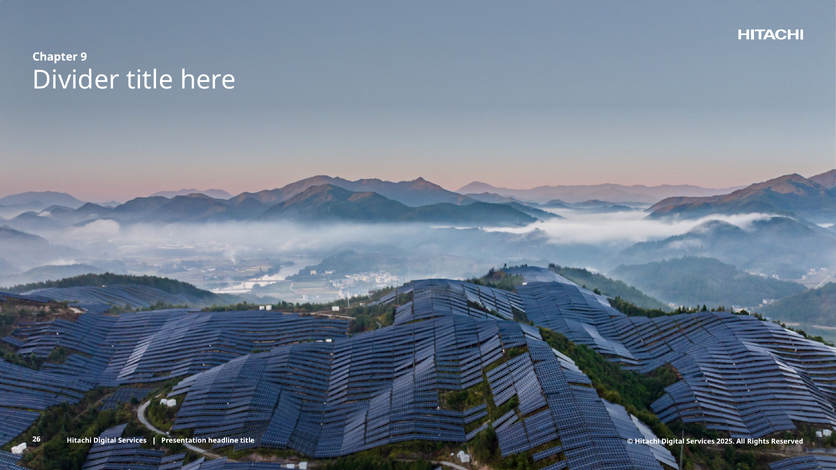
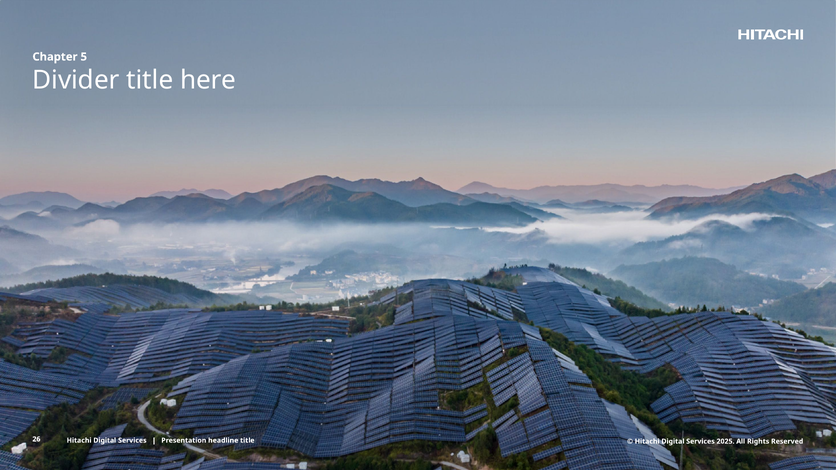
9: 9 -> 5 (84, 57)
